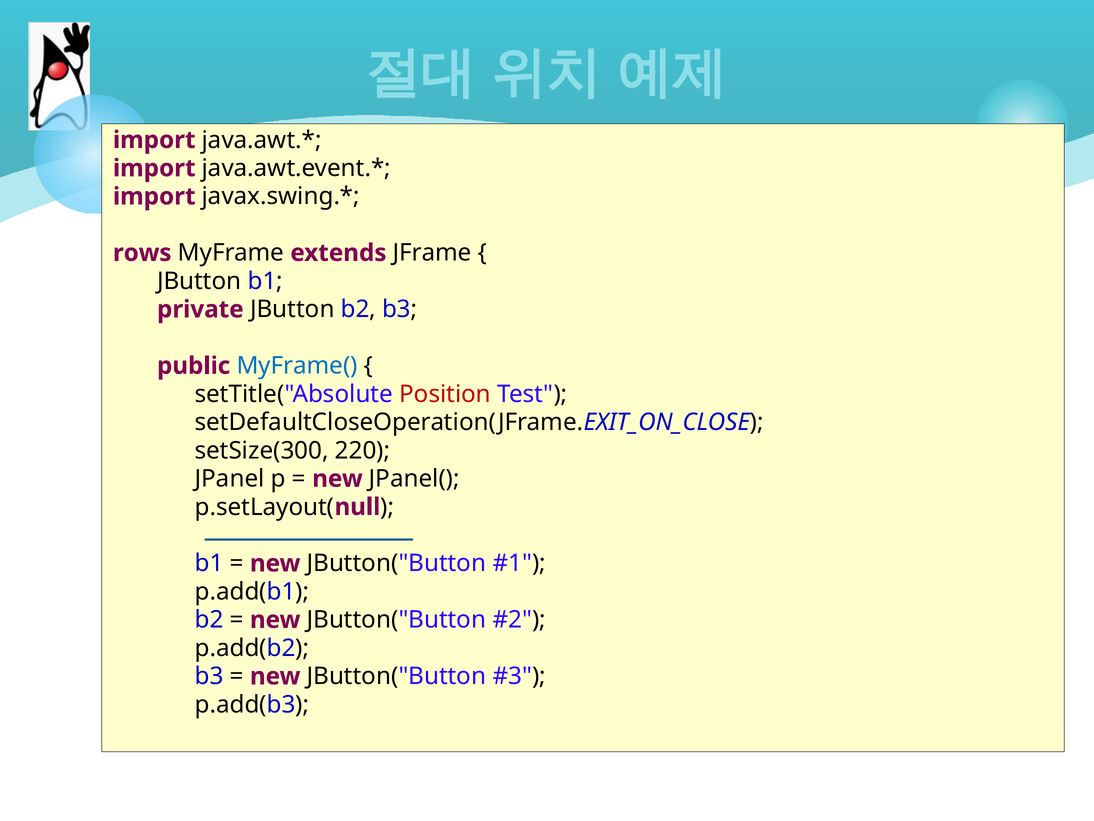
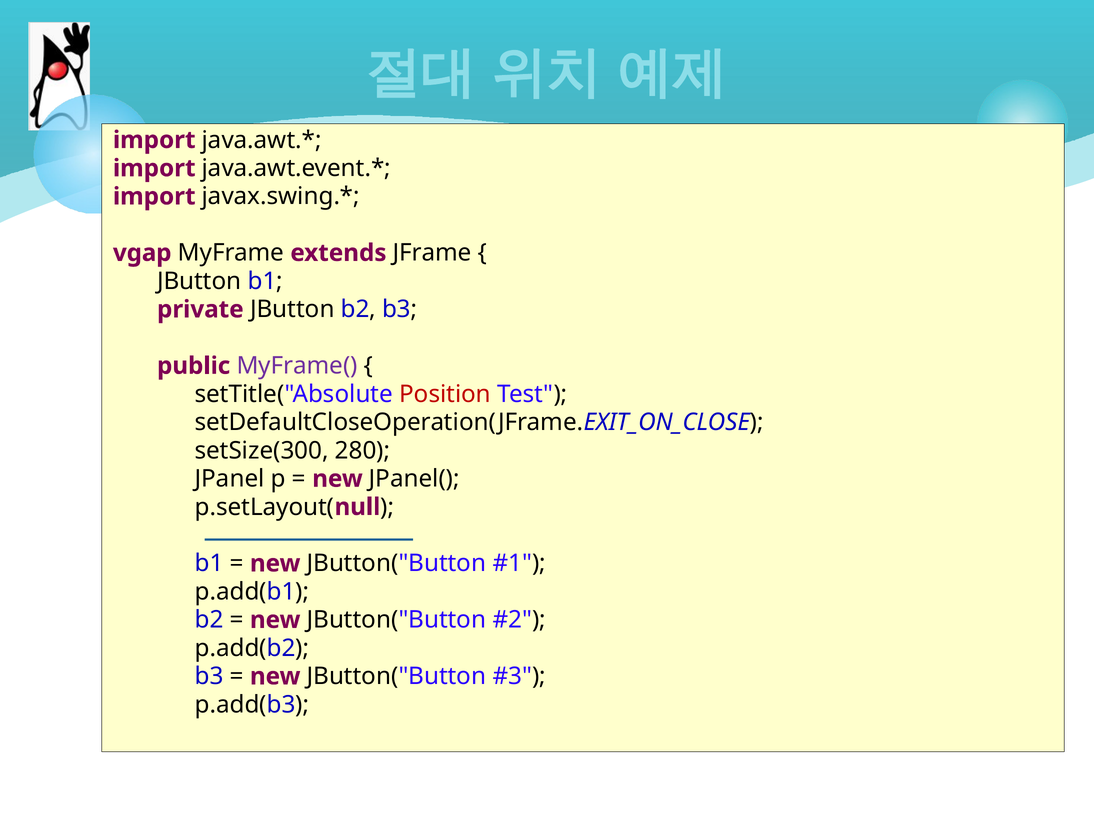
rows: rows -> vgap (142, 253)
MyFrame( colour: blue -> purple (297, 366)
220: 220 -> 280 (363, 450)
